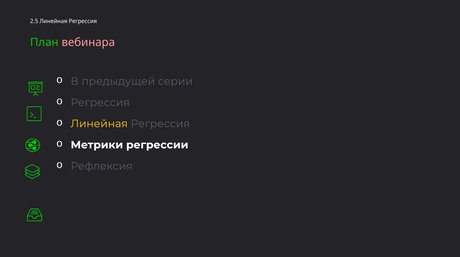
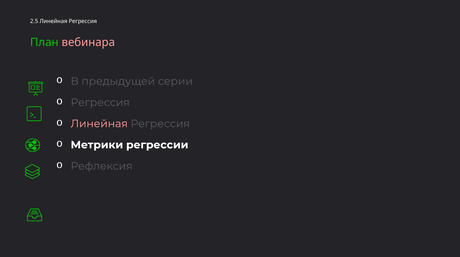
Линейная colour: yellow -> pink (99, 124)
